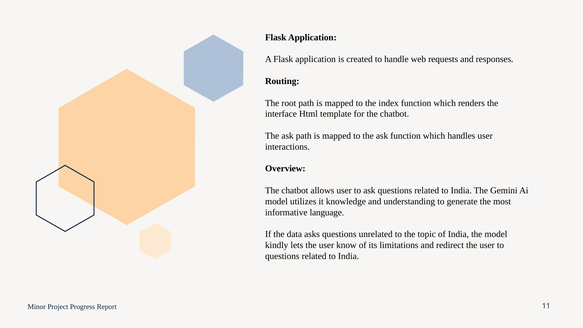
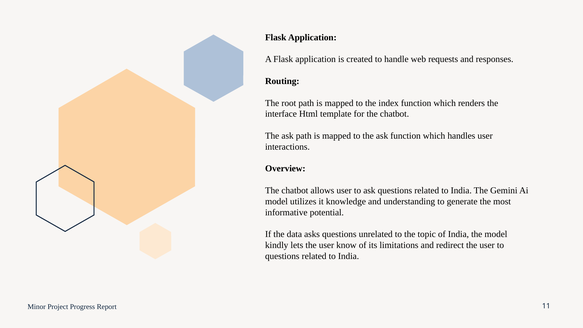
language: language -> potential (327, 212)
